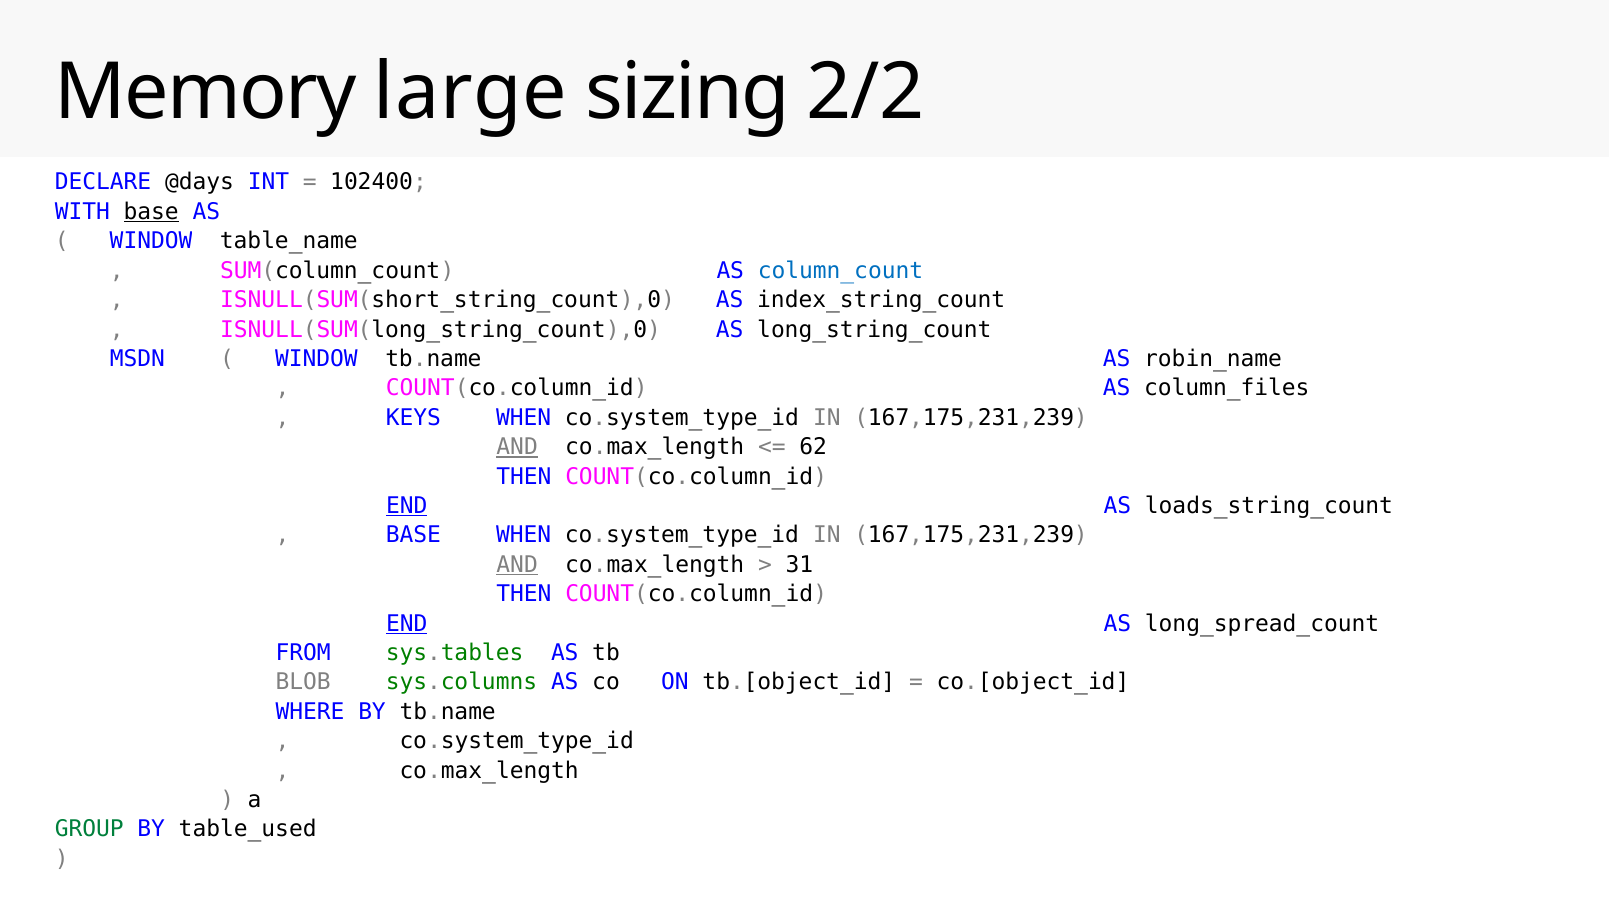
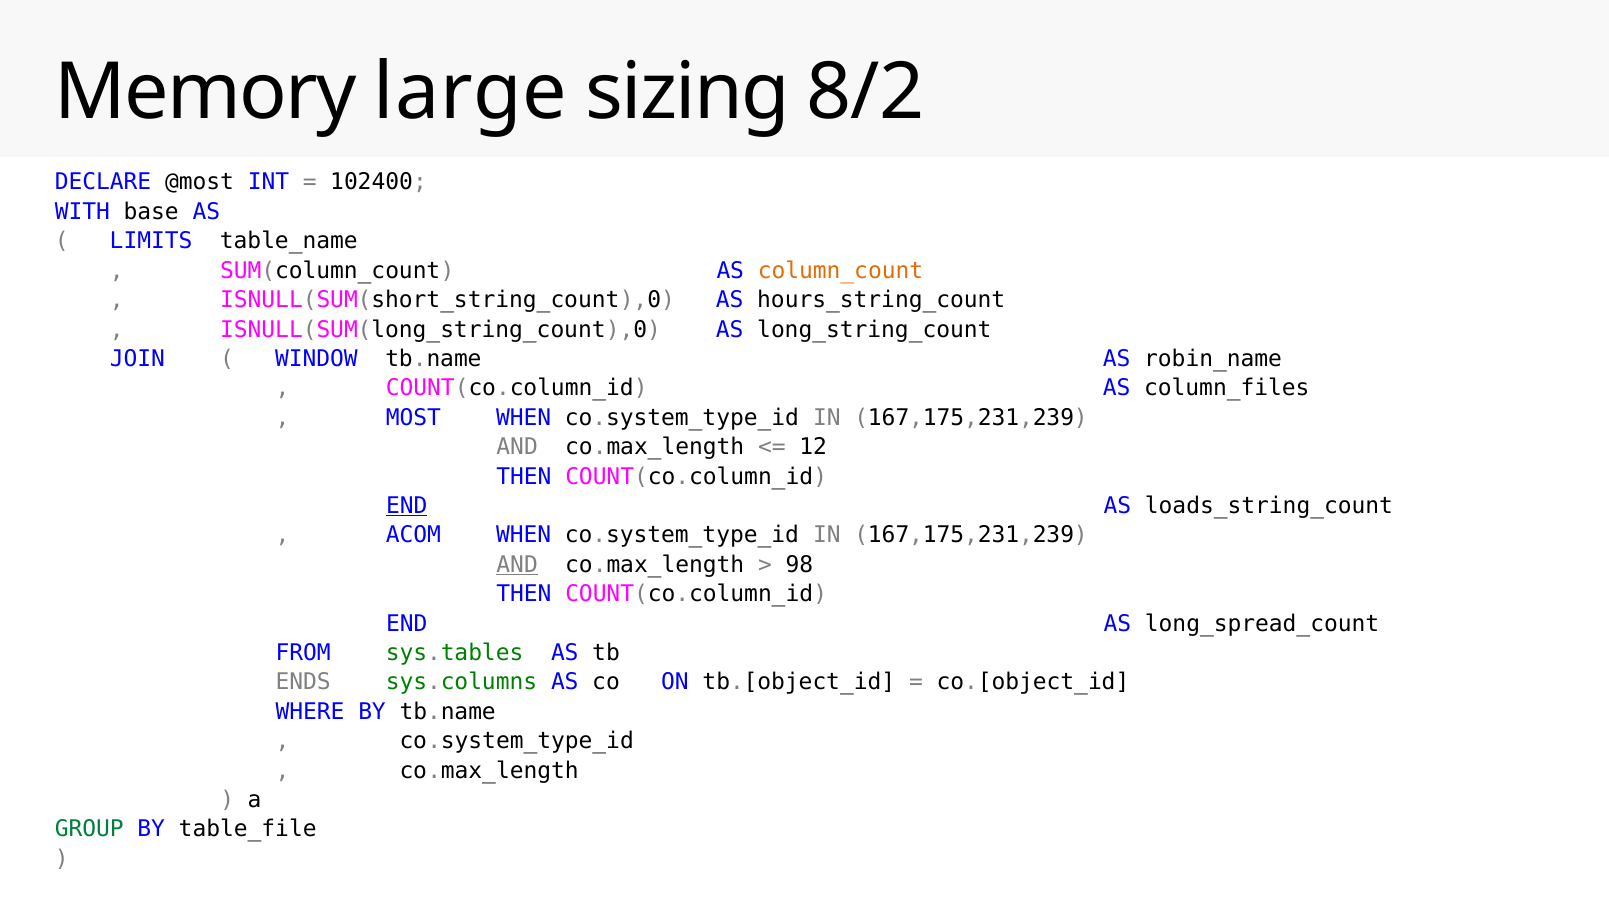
2/2: 2/2 -> 8/2 (866, 92)
@days: @days -> @most (200, 182)
base underline: present -> none (151, 212)
WINDOW: WINDOW -> LIMITS (151, 241)
column_count colour: blue -> orange (840, 271)
index_string_count: index_string_count -> hours_string_count (881, 300)
MSDN: MSDN -> JOIN (137, 359)
KEYS: KEYS -> MOST (413, 418)
AND underline: present -> none (517, 447)
62: 62 -> 12 (813, 447)
BASE: BASE -> ACOM (413, 535)
31: 31 -> 98 (799, 565)
END underline: present -> none (407, 624)
BLOB: BLOB -> ENDS (303, 682)
table_used: table_used -> table_file (248, 829)
